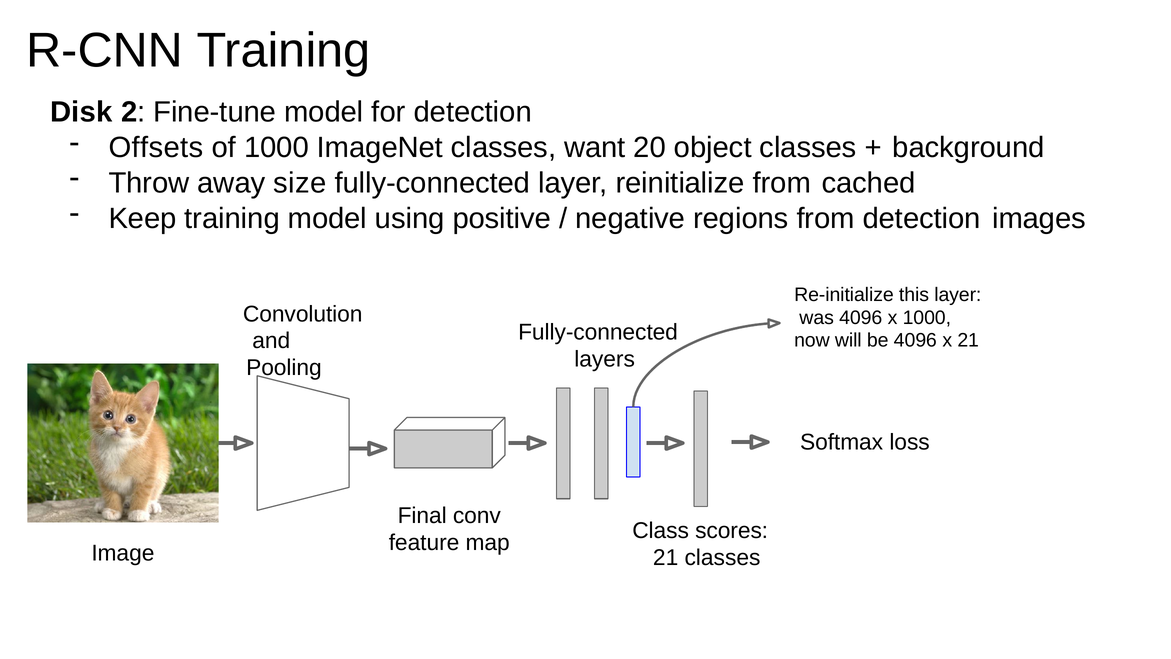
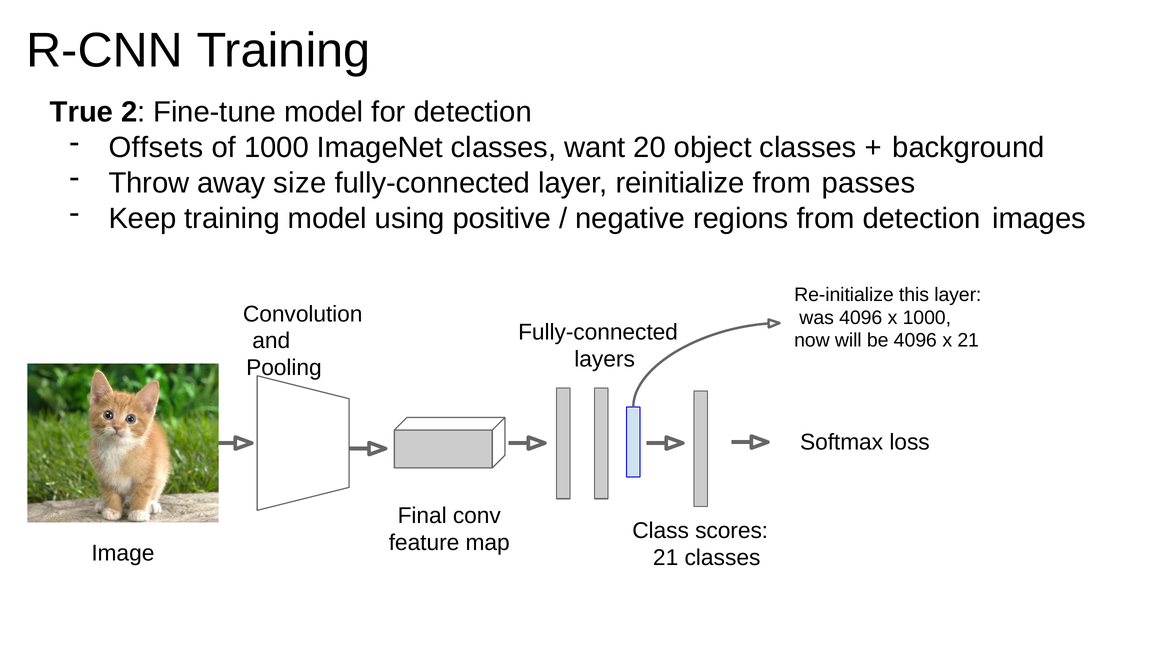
Disk: Disk -> True (82, 112)
cached: cached -> passes (868, 183)
